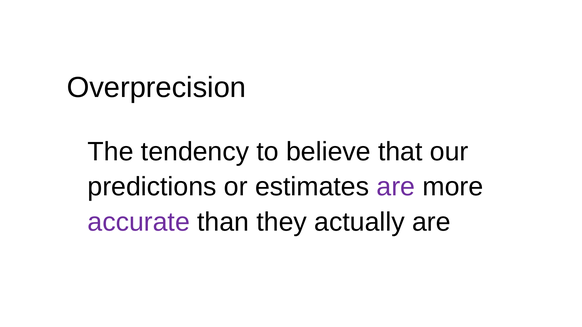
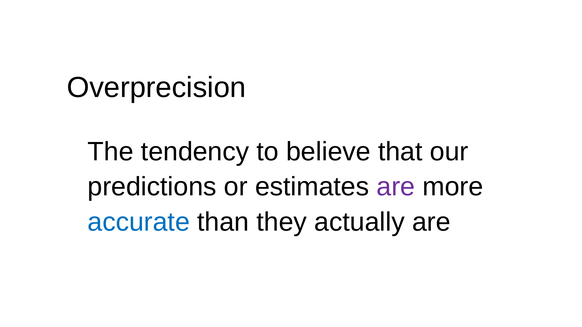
accurate colour: purple -> blue (139, 222)
